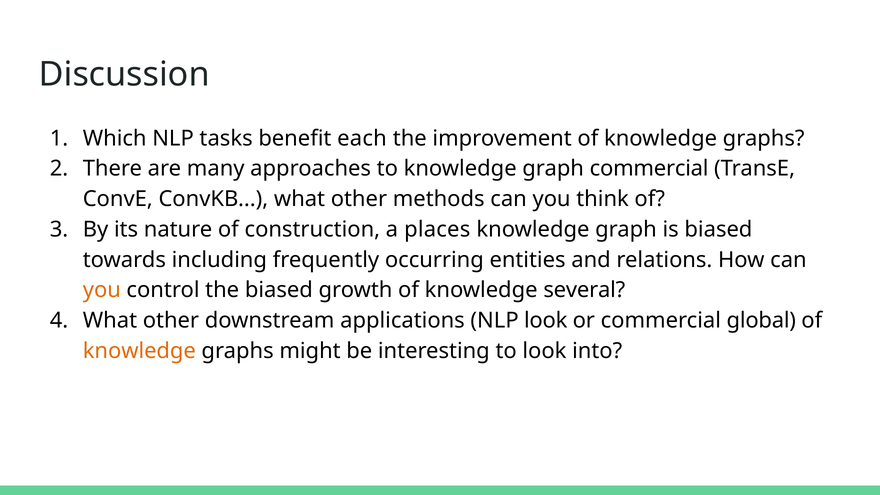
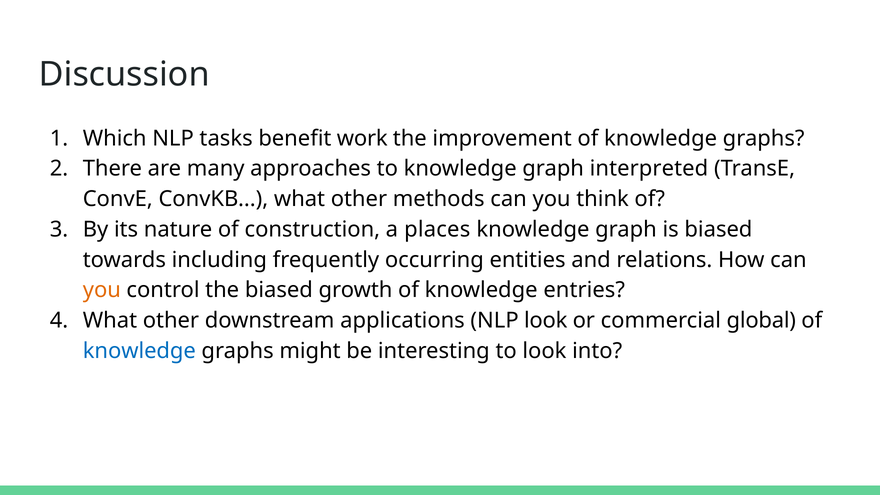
each: each -> work (362, 138)
graph commercial: commercial -> interpreted (649, 169)
several: several -> entries (584, 290)
knowledge colour: orange -> blue (139, 351)
